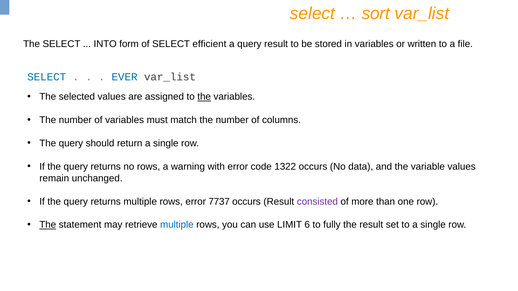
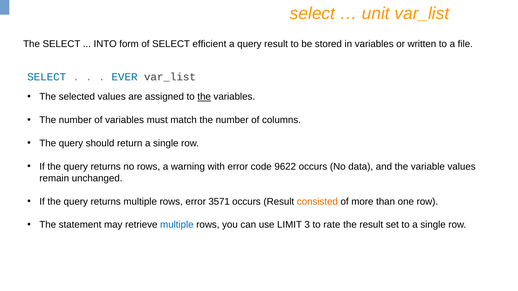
sort: sort -> unit (376, 13)
1322: 1322 -> 9622 (285, 167)
7737: 7737 -> 3571 (219, 202)
consisted colour: purple -> orange (317, 202)
The underline: present -> none (48, 225)
6: 6 -> 3 (307, 225)
fully: fully -> rate (332, 225)
